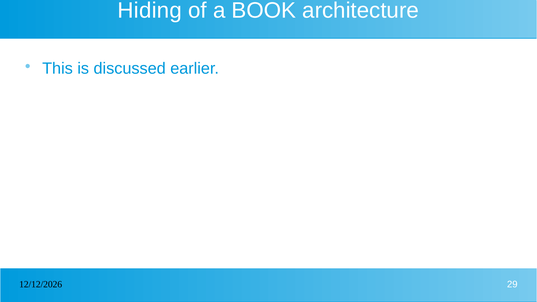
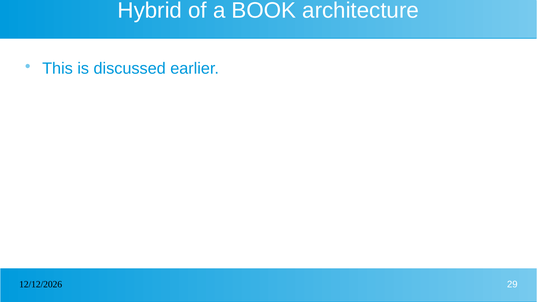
Hiding: Hiding -> Hybrid (150, 10)
